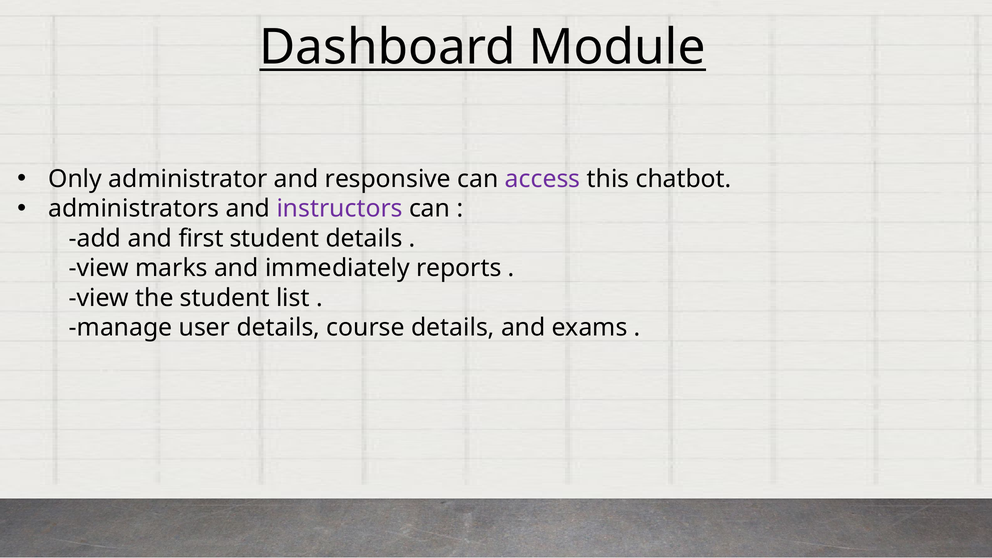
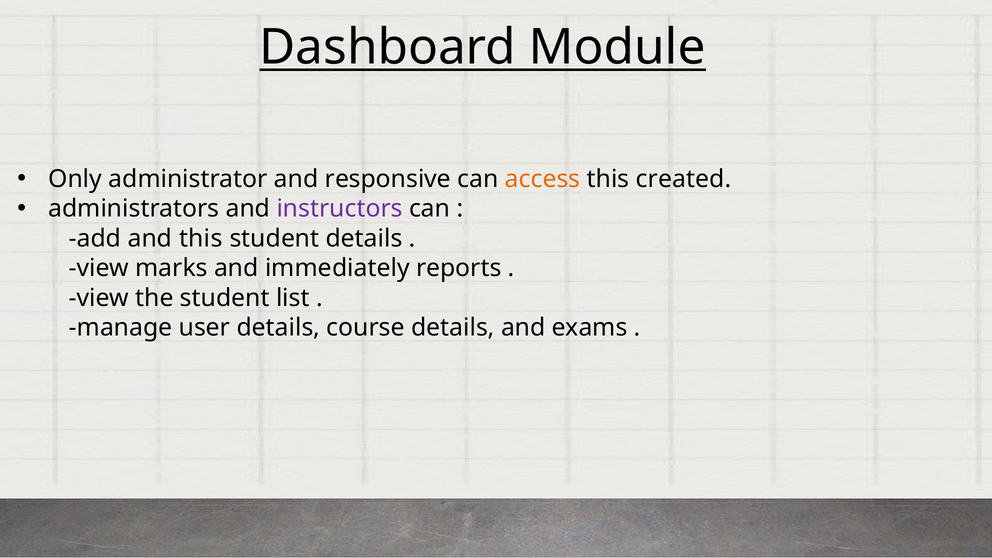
access colour: purple -> orange (543, 179)
chatbot: chatbot -> created (684, 179)
and first: first -> this (201, 239)
